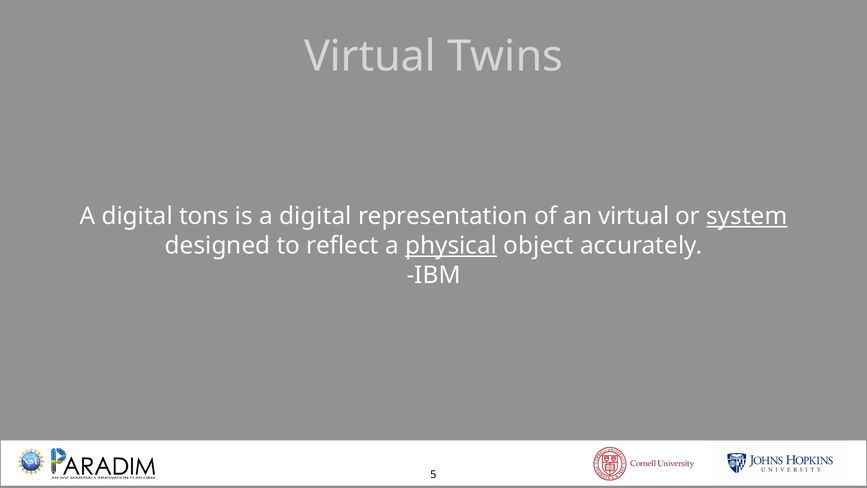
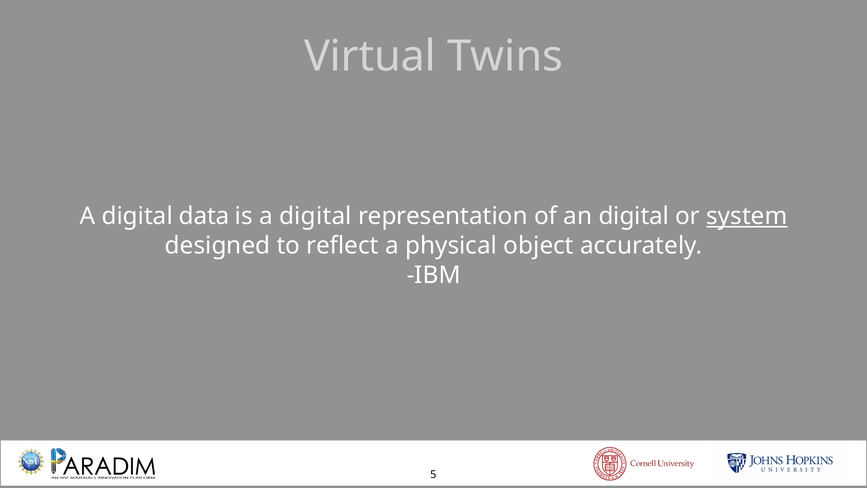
tons: tons -> data (204, 216)
an virtual: virtual -> digital (634, 216)
physical underline: present -> none (451, 246)
